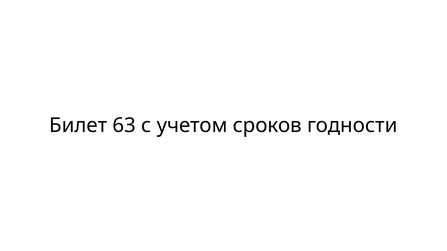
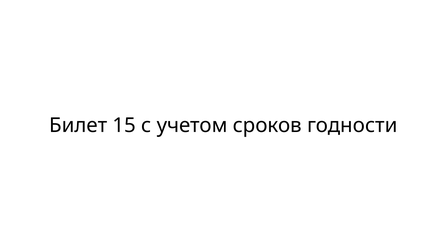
63: 63 -> 15 (124, 126)
